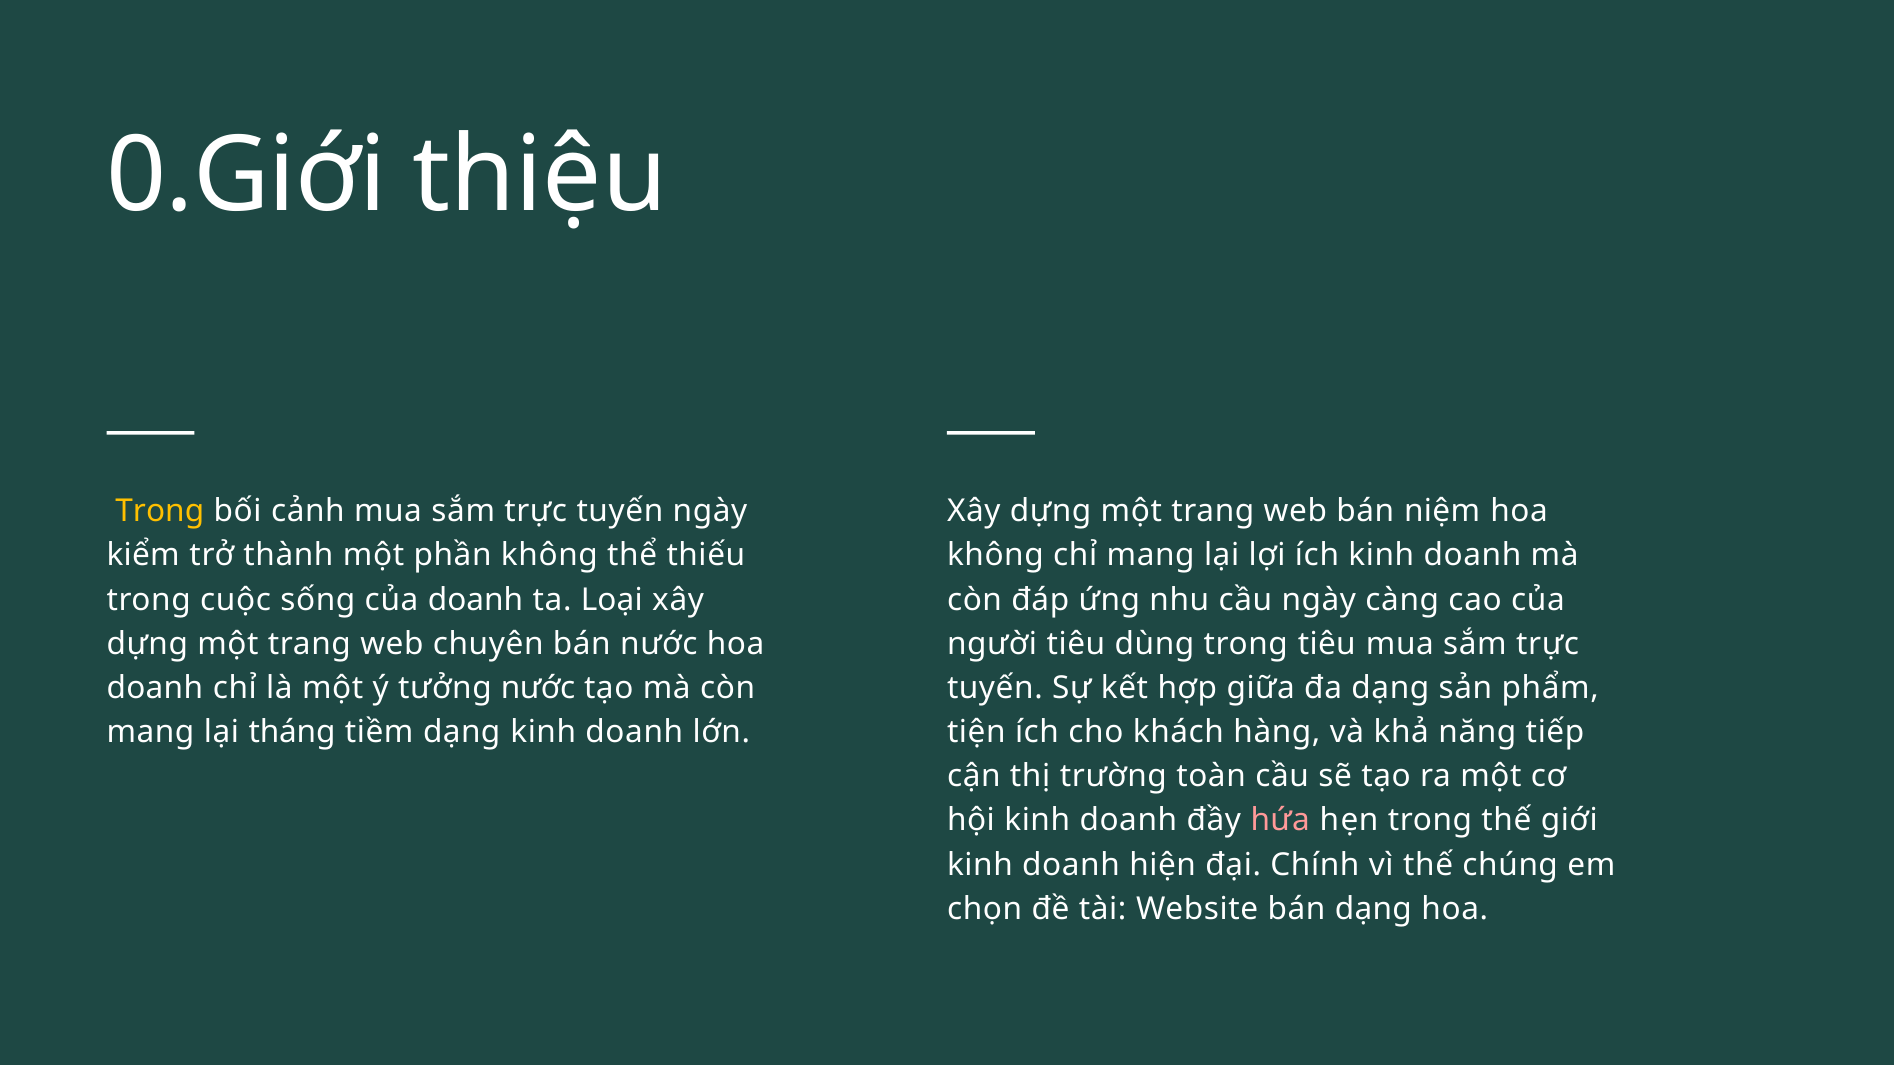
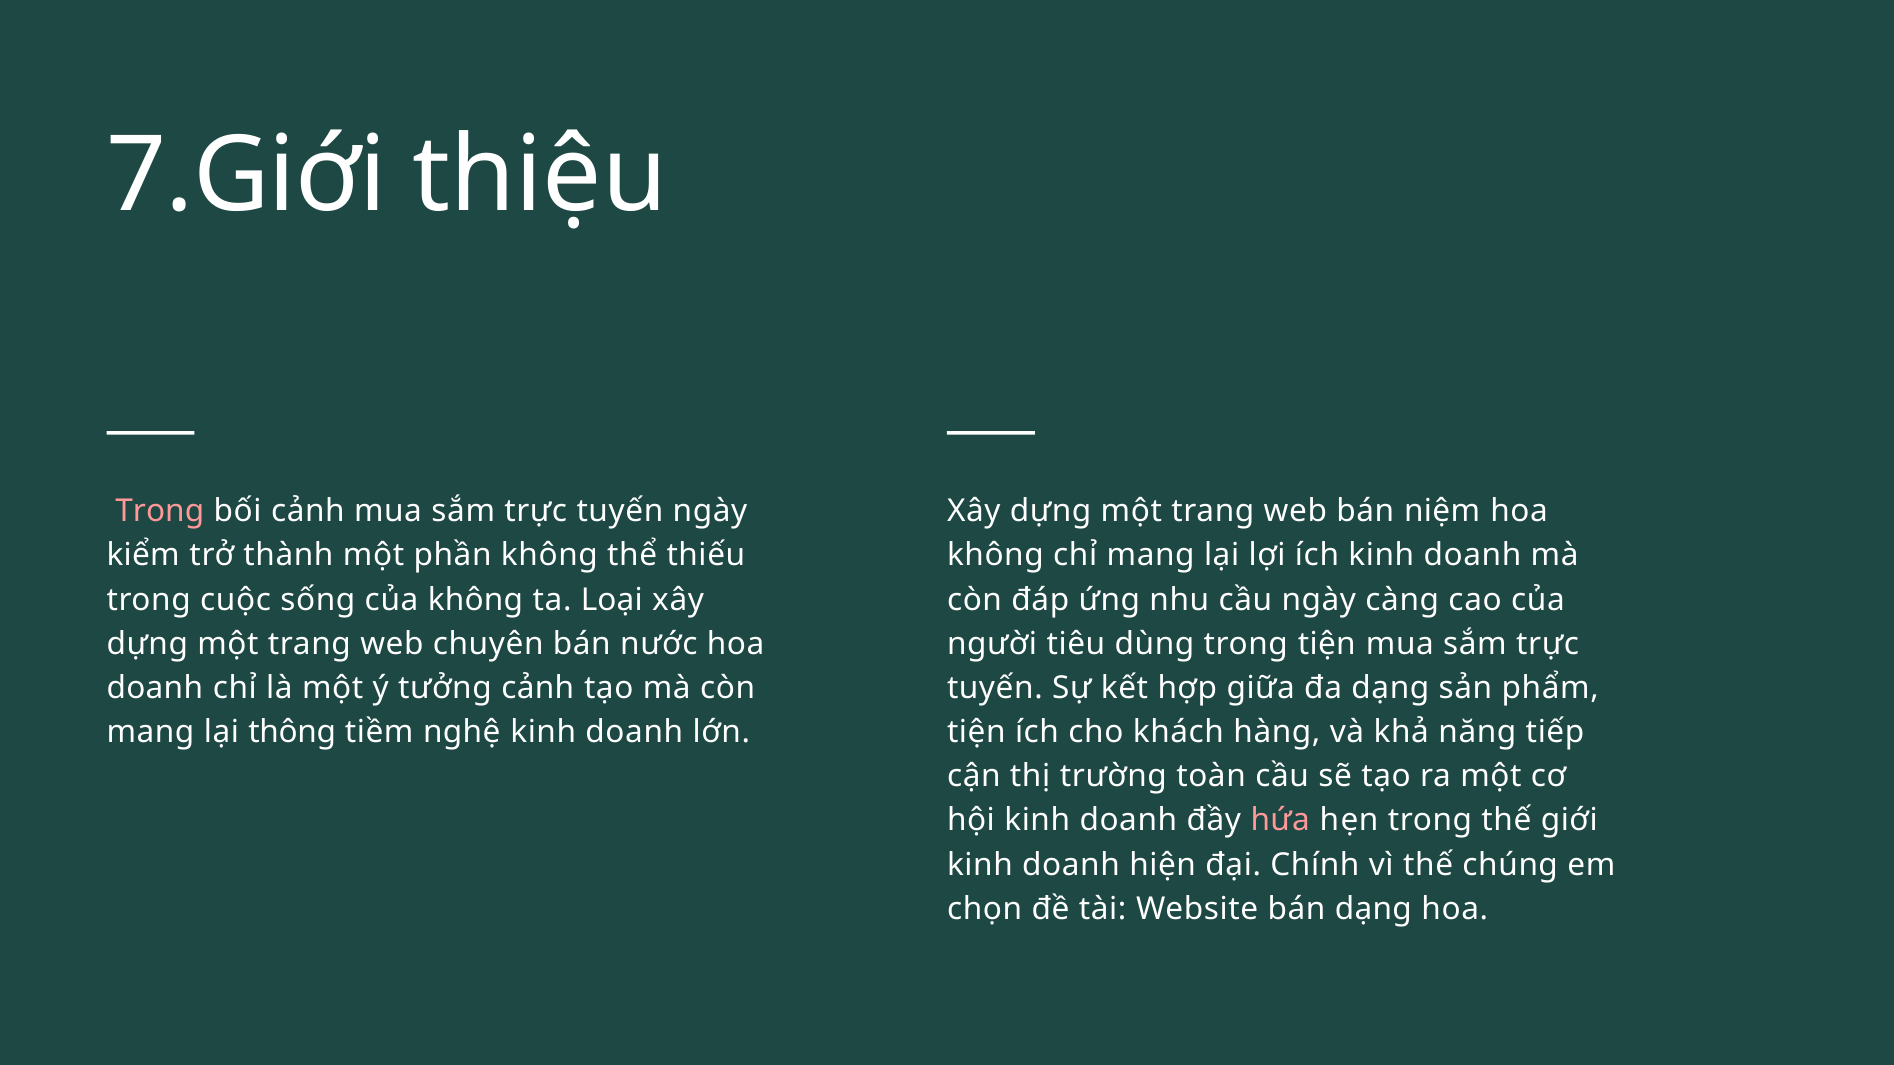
0.Giới: 0.Giới -> 7.Giới (246, 176)
Trong colour: yellow -> pink (160, 511)
của doanh: doanh -> không (475, 600)
trong tiêu: tiêu -> tiện (1327, 644)
tưởng nước: nước -> cảnh (538, 688)
tháng: tháng -> thông (292, 732)
tiềm dạng: dạng -> nghệ (462, 732)
